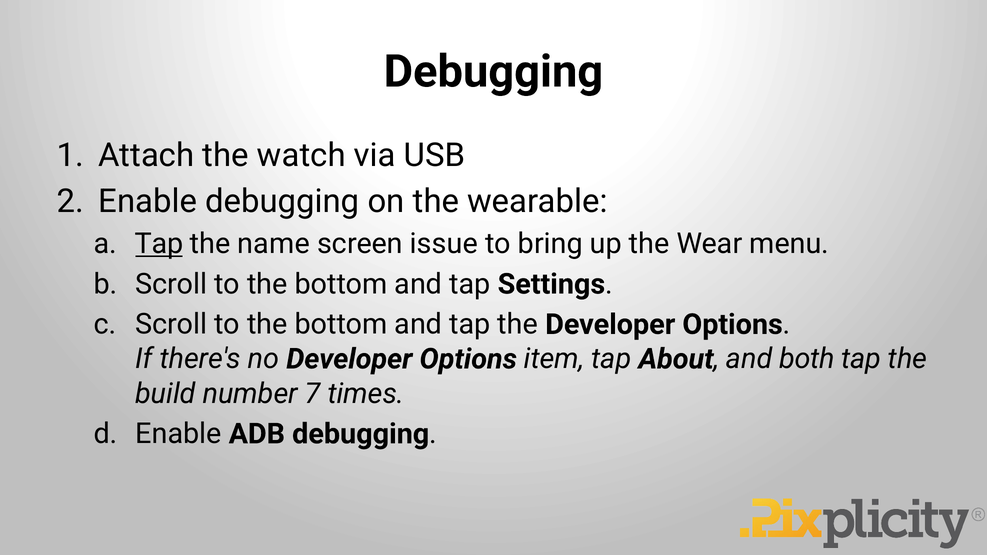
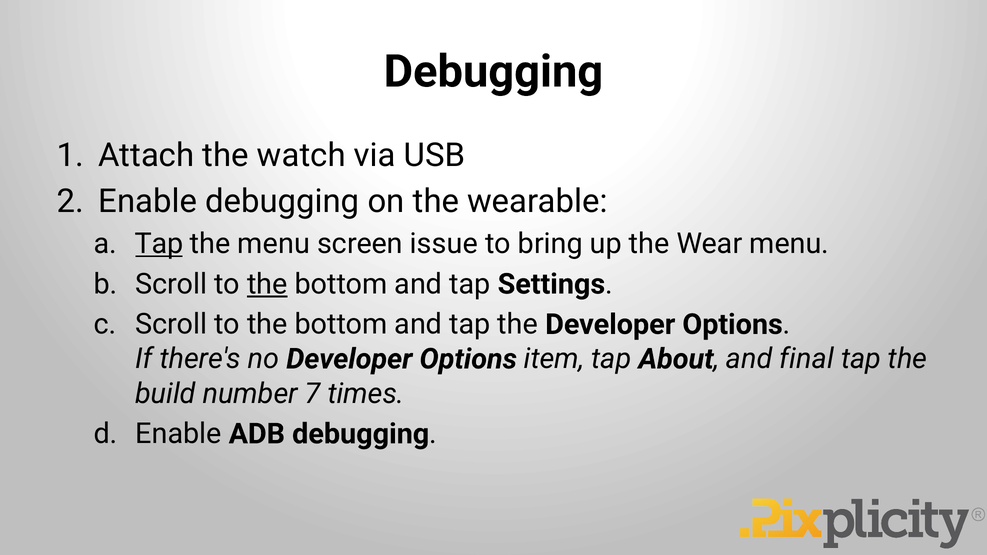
the name: name -> menu (274, 244)
the underline: none -> present (267, 284)
both: both -> final (807, 359)
